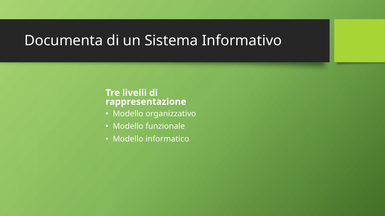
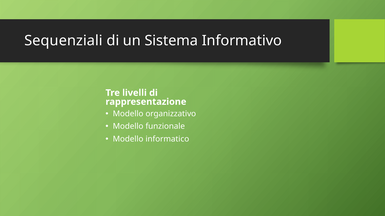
Documenta: Documenta -> Sequenziali (64, 41)
